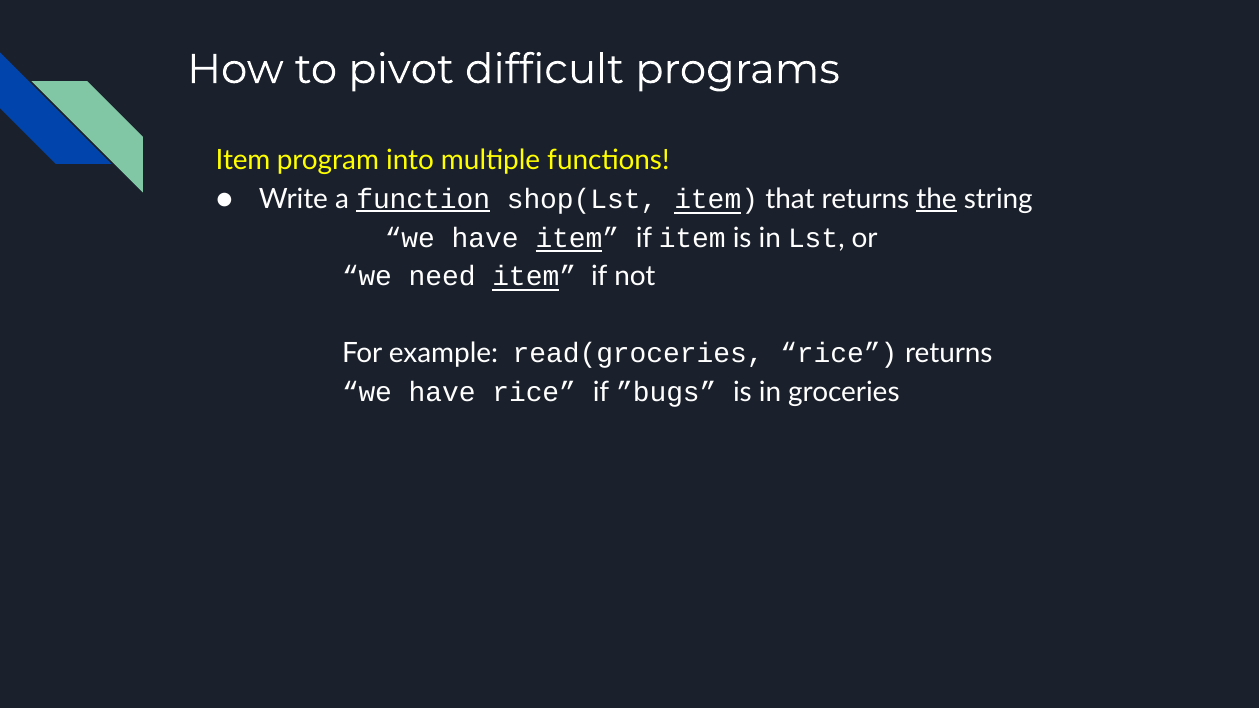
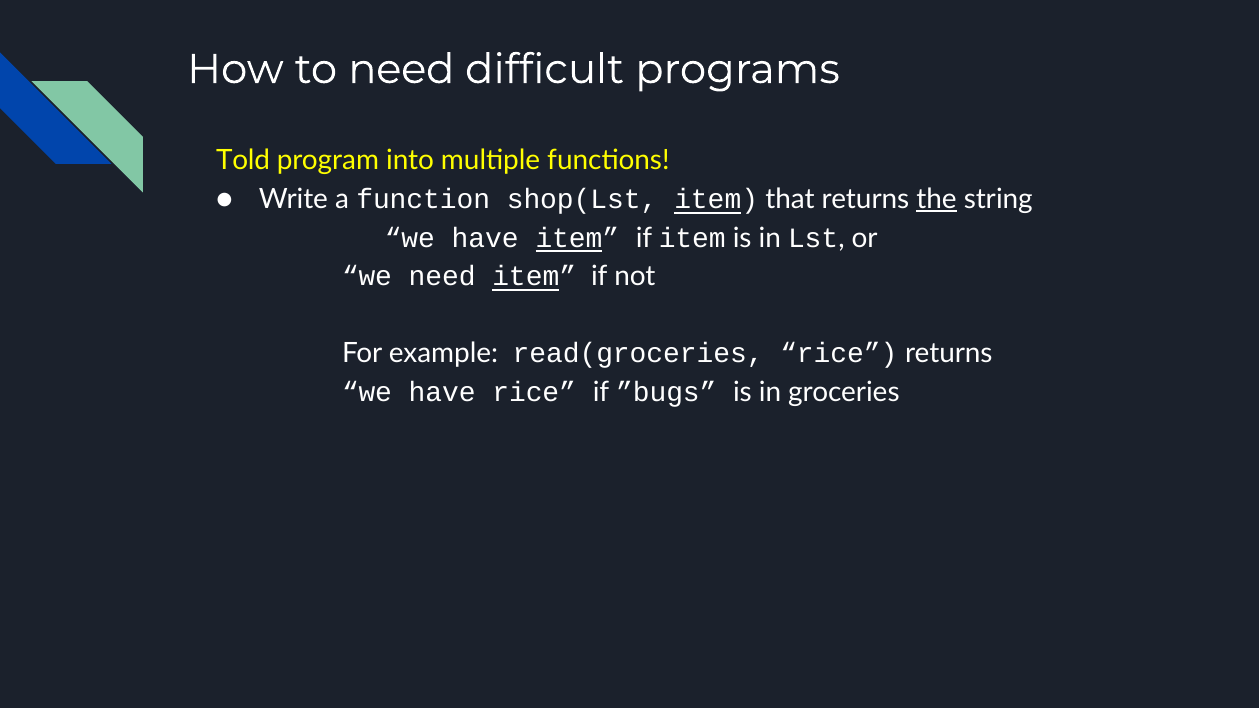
to pivot: pivot -> need (401, 69)
Item: Item -> Told (243, 161)
function underline: present -> none (423, 199)
